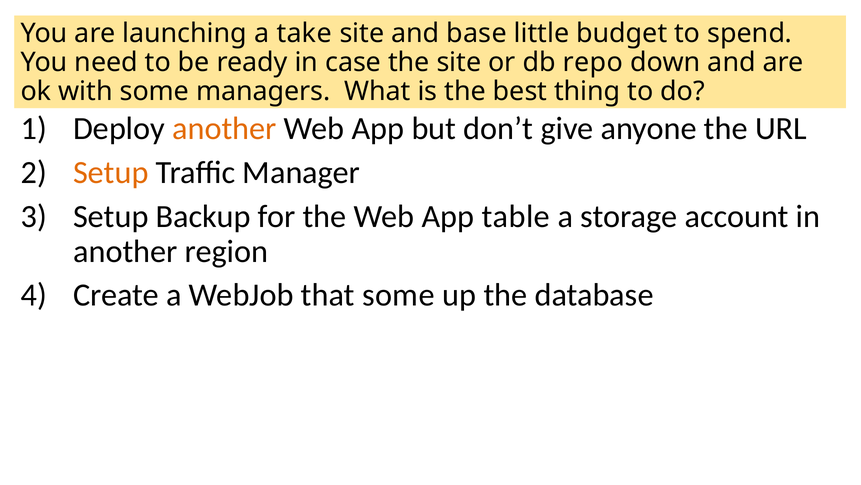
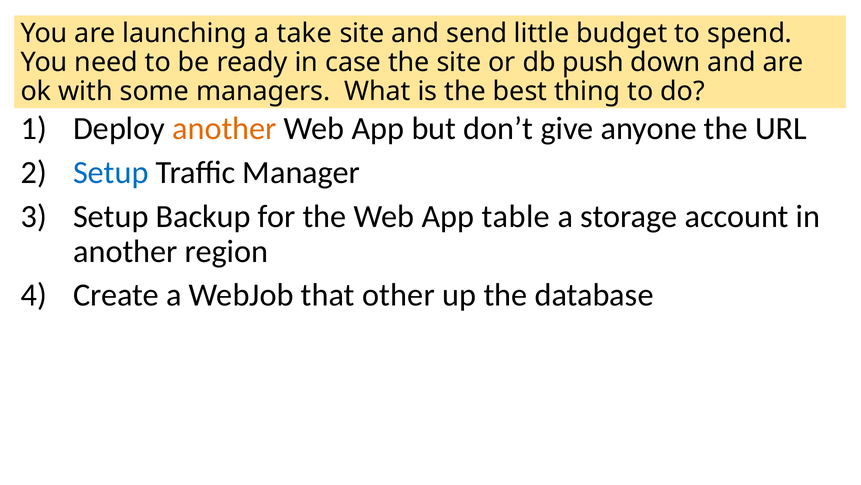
base: base -> send (477, 33)
repo: repo -> push (593, 62)
Setup colour: orange -> blue (111, 172)
that some: some -> other (398, 295)
